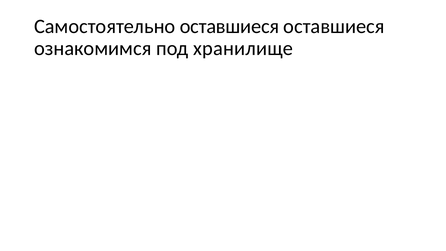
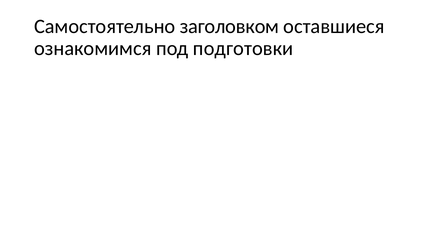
Самостоятельно оставшиеся: оставшиеся -> заголовком (229, 26)
хранилище: хранилище -> подготовки (243, 49)
